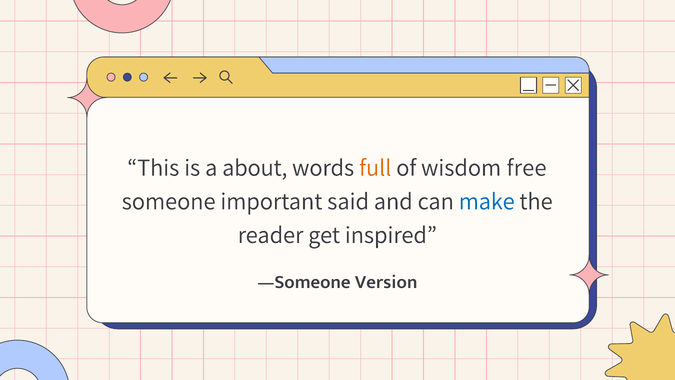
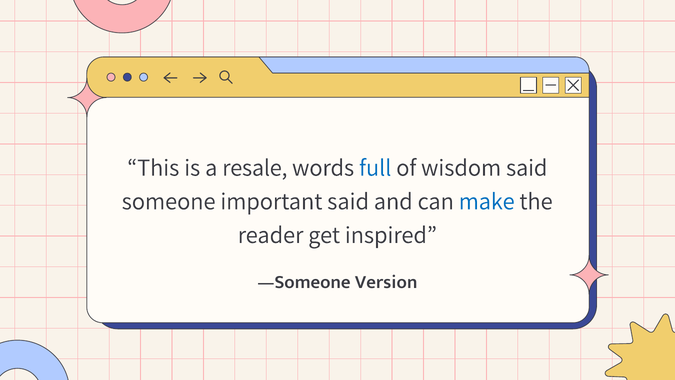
about: about -> resale (255, 168)
full colour: orange -> blue (375, 168)
wisdom free: free -> said (527, 168)
